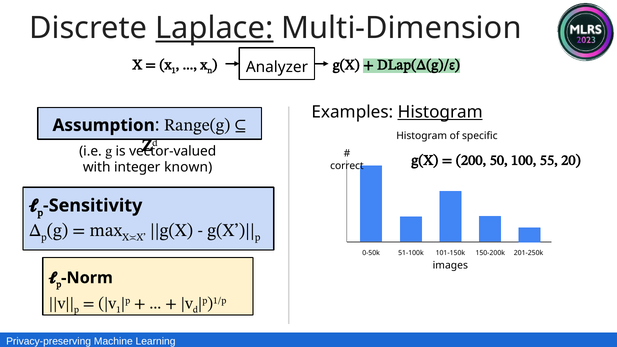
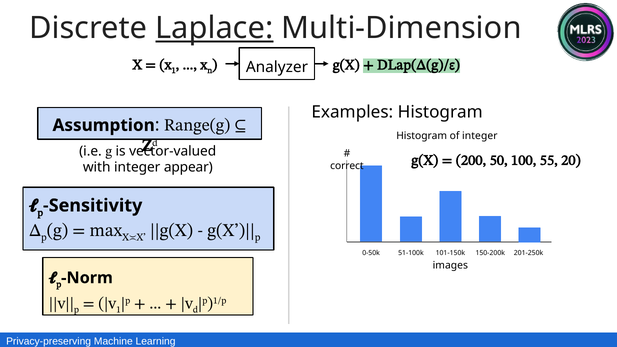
Histogram underline: present -> none (440, 112)
of specific: specific -> integer (480, 136)
known: known -> appear (188, 167)
